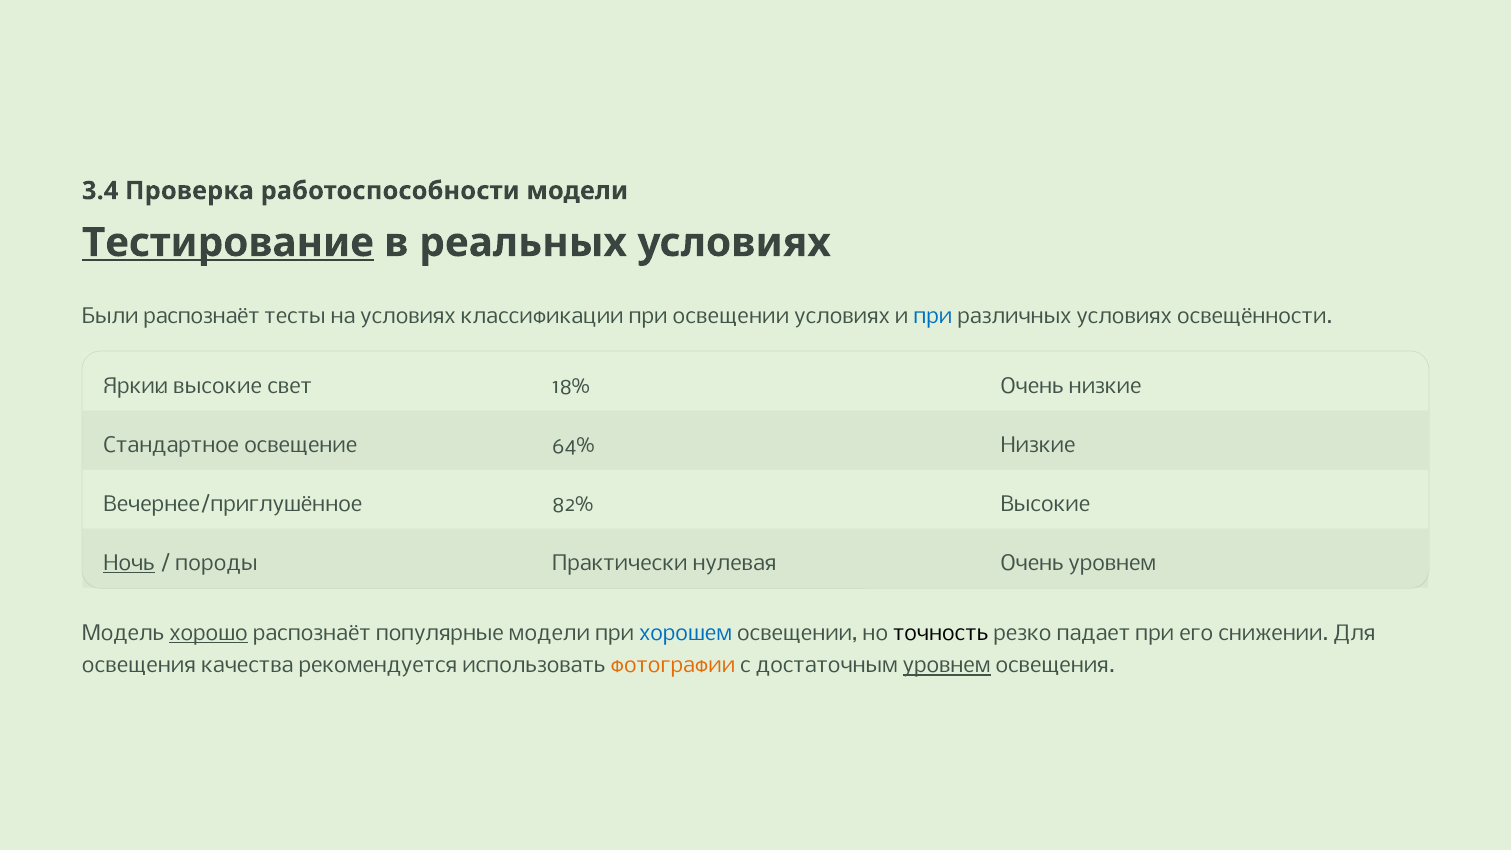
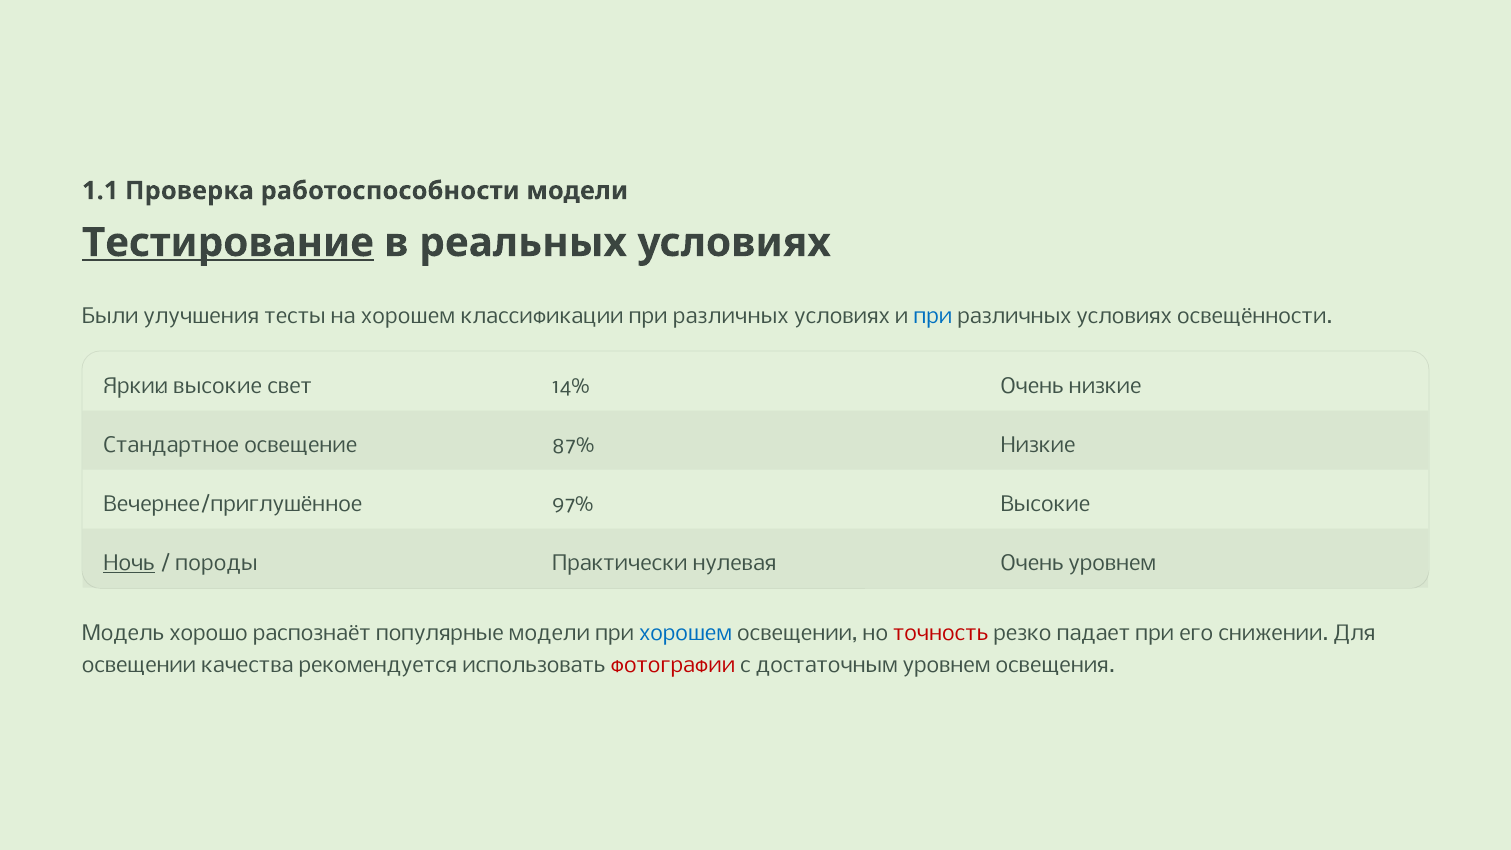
3.4: 3.4 -> 1.1 (100, 191)
Были распознаёт: распознаёт -> улучшения (201, 317)
на условиях: условиях -> хорошем (408, 317)
классификации при освещении: освещении -> различных (731, 317)
18%: 18% -> 14% (571, 387)
64%: 64% -> 87% (573, 446)
82%: 82% -> 97% (572, 505)
хорошо underline: present -> none (209, 633)
точность colour: black -> red (941, 633)
освещения: освещения -> освещении (139, 666)
фотографии colour: orange -> red (673, 666)
уровнем underline: present -> none (947, 666)
